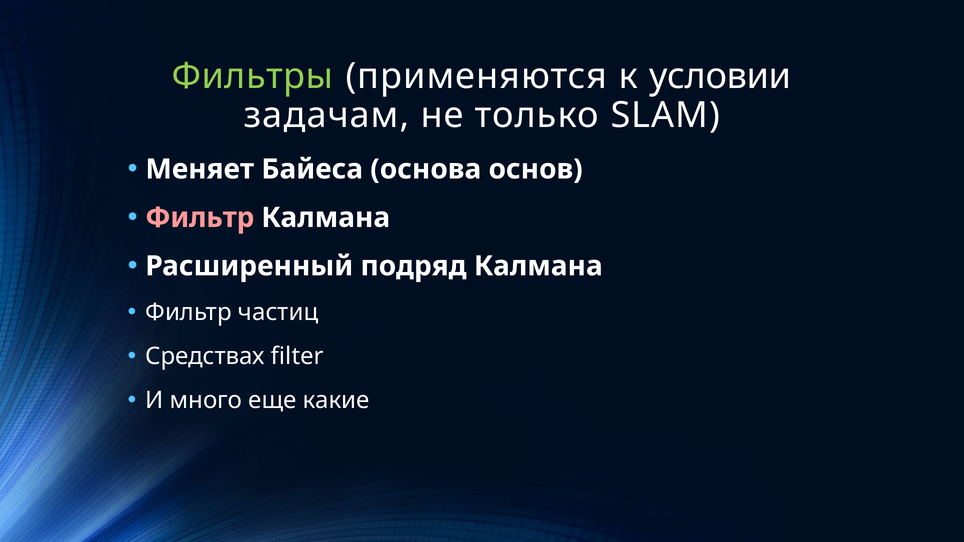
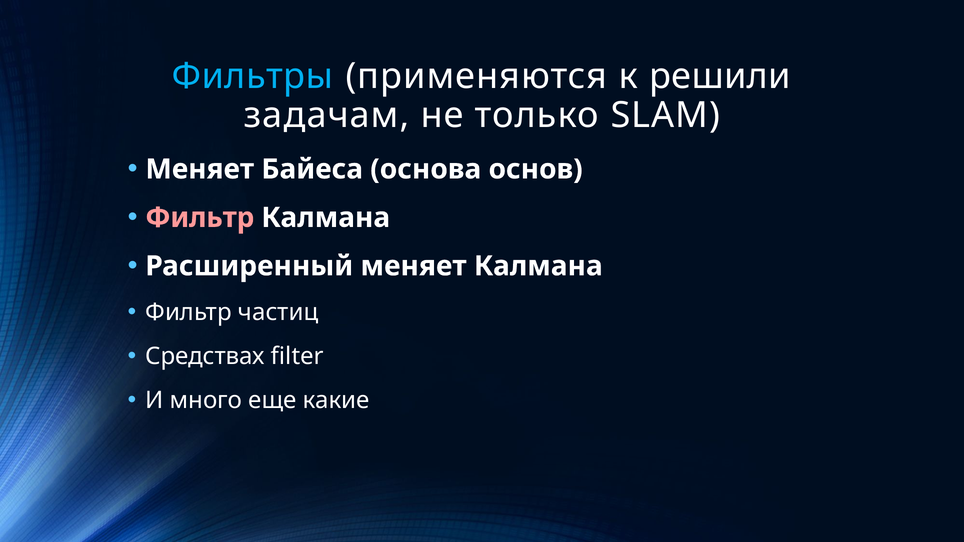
Фильтры colour: light green -> light blue (252, 76)
условии: условии -> решили (720, 76)
Расширенный подряд: подряд -> меняет (414, 266)
